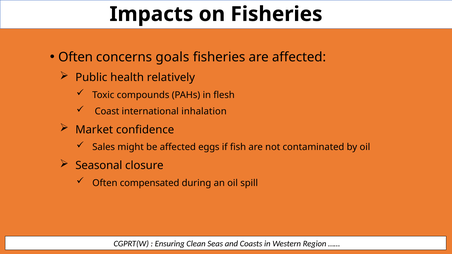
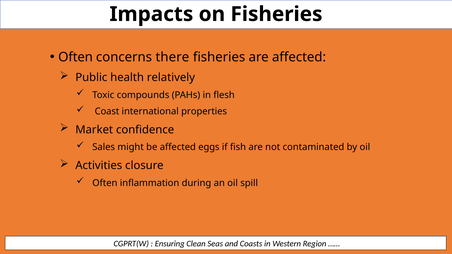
goals: goals -> there (172, 57)
inhalation: inhalation -> properties (204, 112)
Seasonal: Seasonal -> Activities (99, 166)
compensated: compensated -> inflammation (150, 183)
